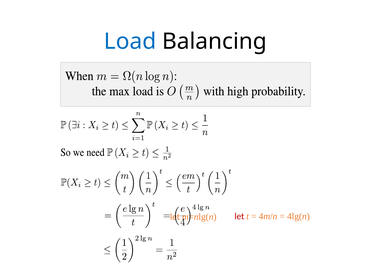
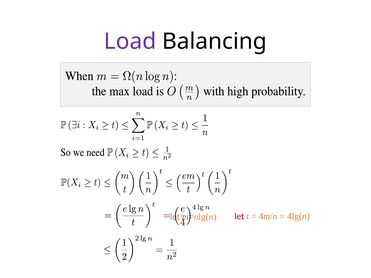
Load colour: blue -> purple (130, 42)
